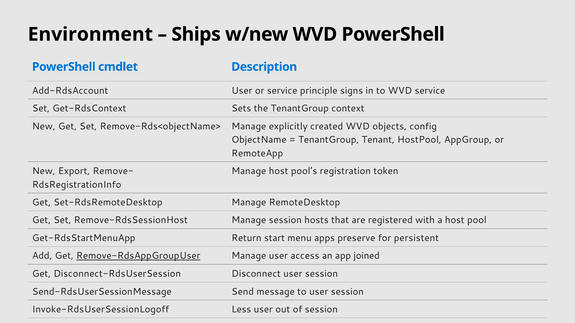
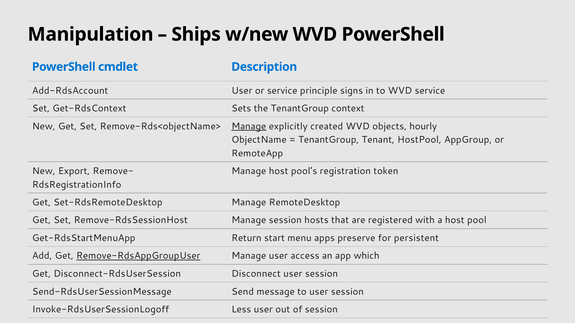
Environment: Environment -> Manipulation (91, 34)
Manage underline: none -> present (249, 126)
config: config -> hourly (423, 126)
joined: joined -> which (367, 256)
